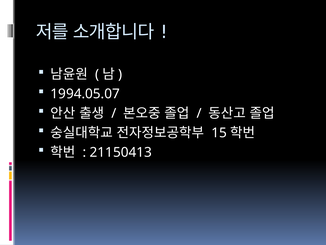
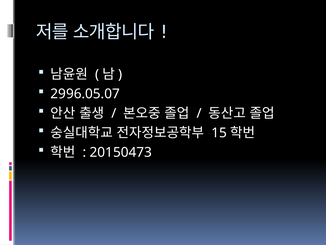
1994.05.07: 1994.05.07 -> 2996.05.07 (85, 94)
21150413: 21150413 -> 20150473 (121, 152)
